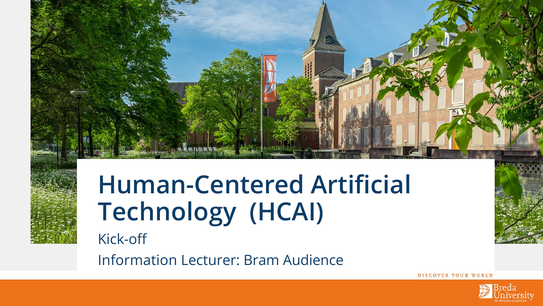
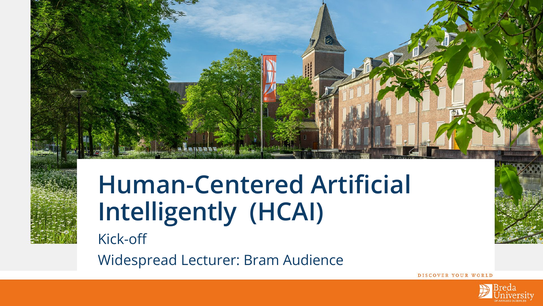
Technology: Technology -> Intelligently (167, 212)
Information: Information -> Widespread (137, 260)
